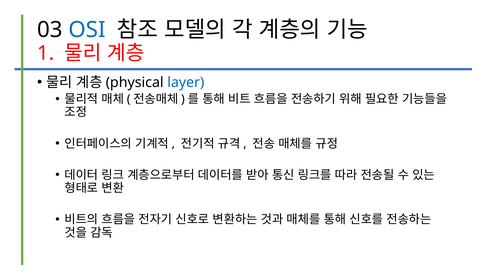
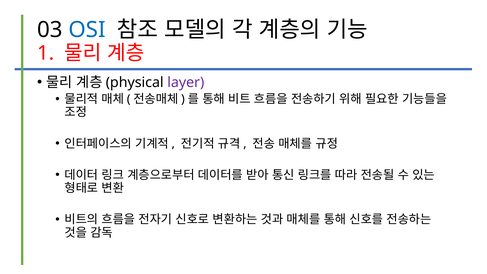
layer colour: blue -> purple (186, 82)
